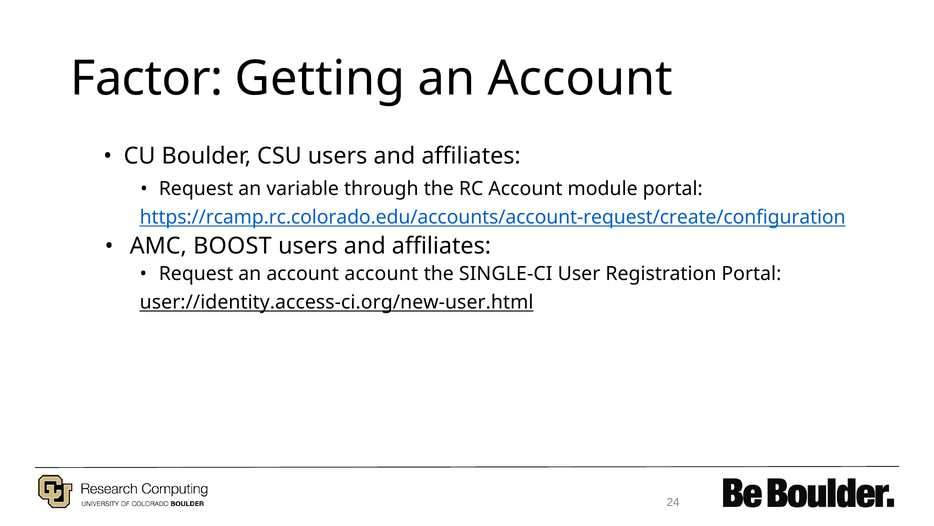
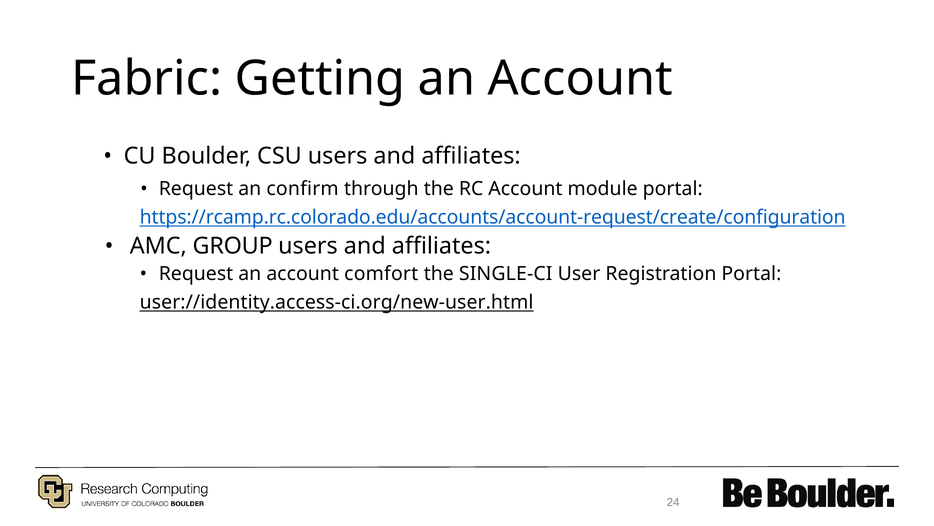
Factor: Factor -> Fabric (147, 78)
variable: variable -> confirm (303, 189)
BOOST: BOOST -> GROUP (233, 245)
account account: account -> comfort (381, 273)
